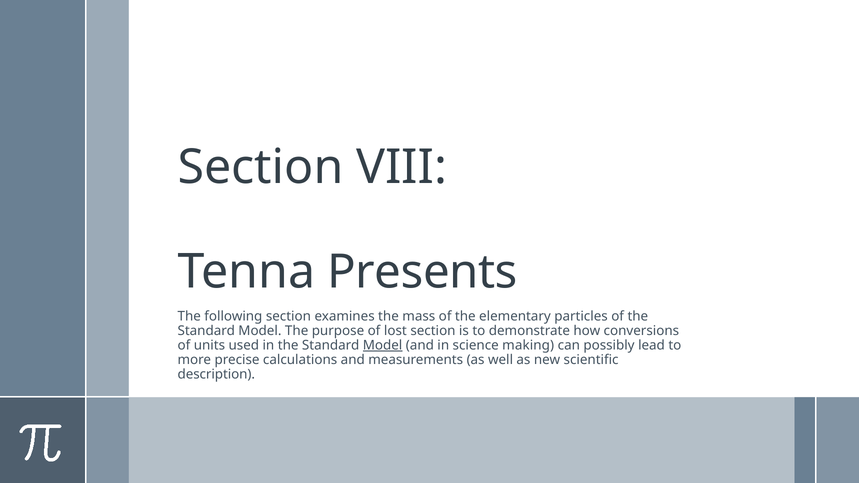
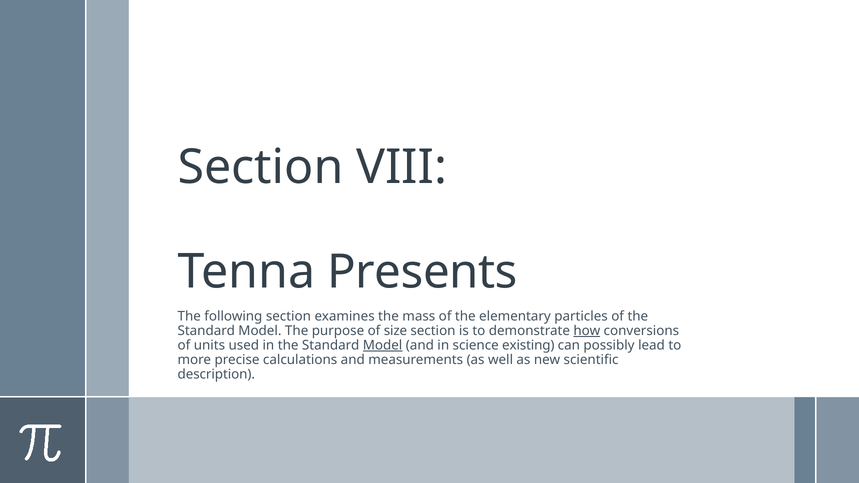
lost: lost -> size (395, 331)
how underline: none -> present (587, 331)
making: making -> existing (528, 346)
